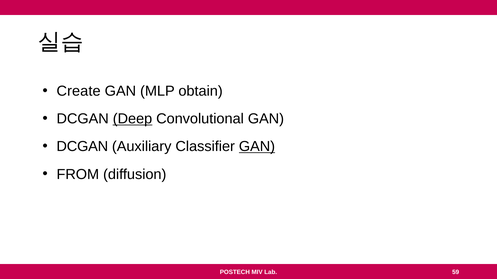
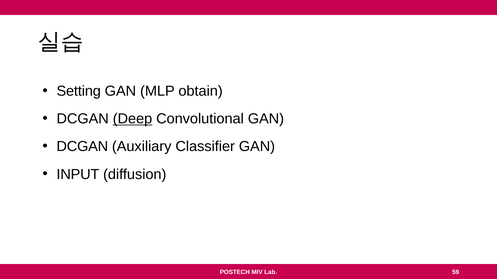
Create: Create -> Setting (79, 91)
GAN underline: present -> none (257, 147)
FROM: FROM -> INPUT (78, 175)
